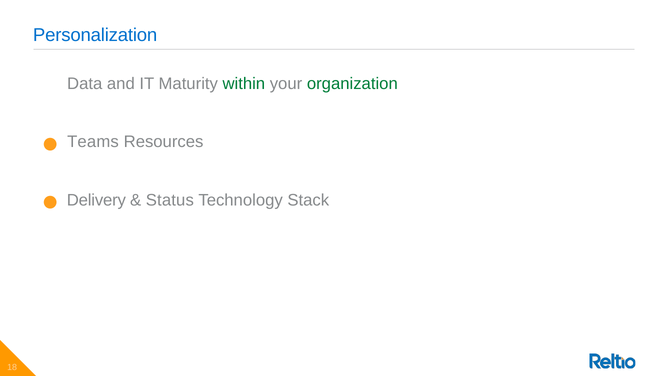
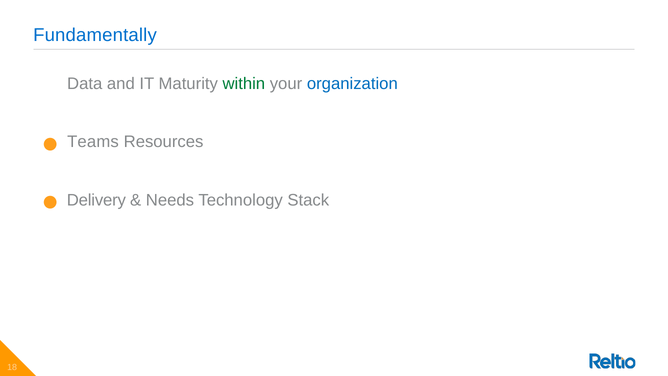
Personalization: Personalization -> Fundamentally (95, 35)
organization colour: green -> blue (352, 84)
Status: Status -> Needs (170, 200)
